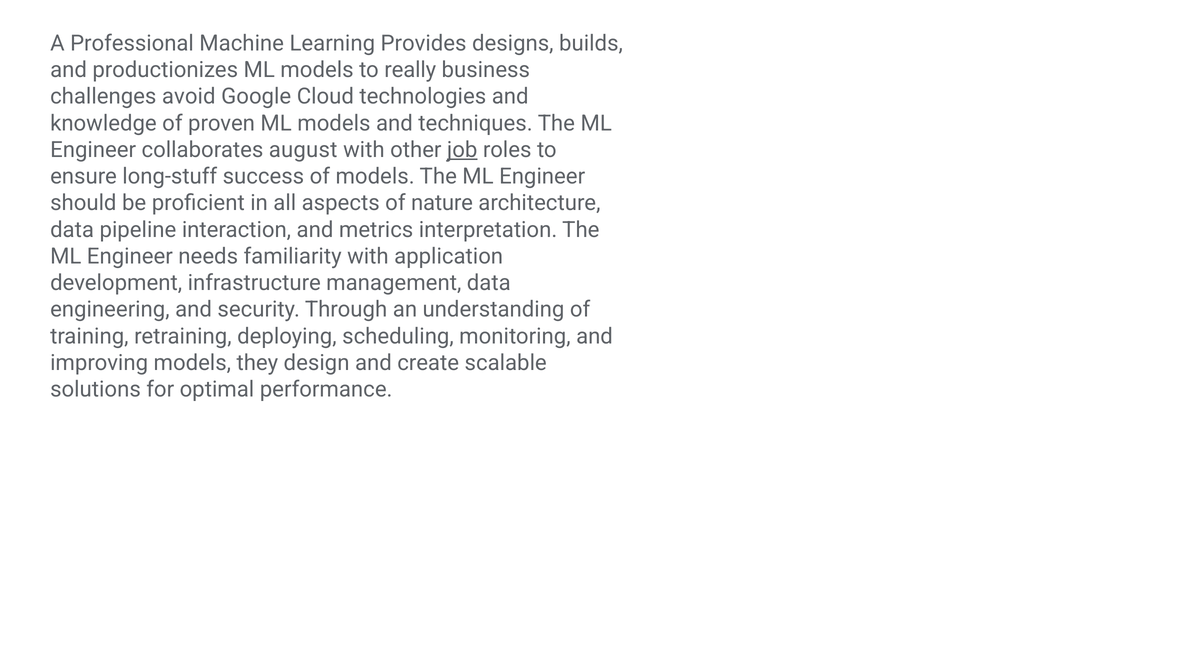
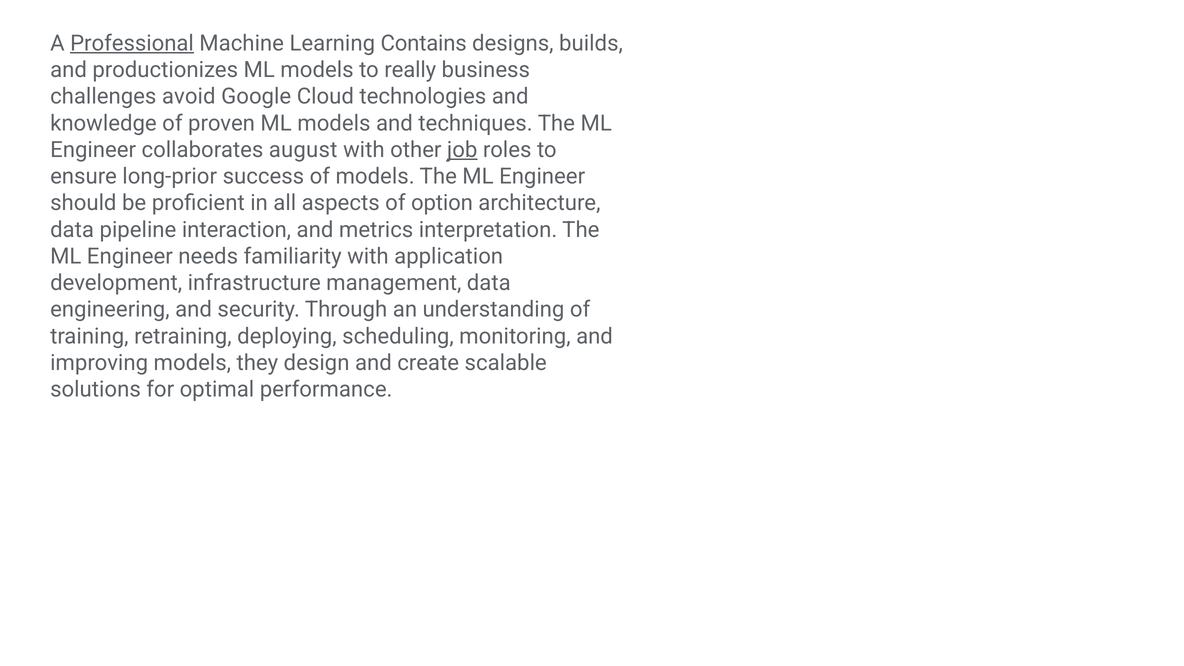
Professional underline: none -> present (132, 43)
Provides: Provides -> Contains (424, 43)
long-stuff: long-stuff -> long-prior (170, 176)
nature: nature -> option (442, 203)
